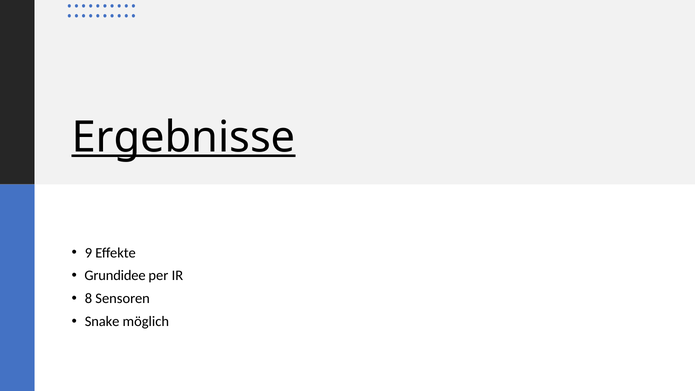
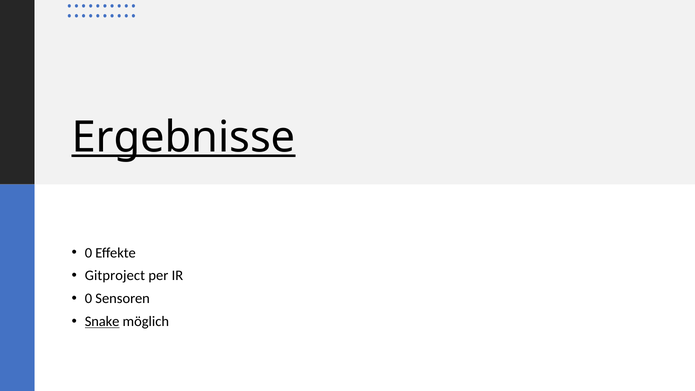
9: 9 -> 0 (88, 253)
Grundidee: Grundidee -> Gitproject (115, 276)
8: 8 -> 0 (88, 299)
Snake underline: none -> present (102, 321)
